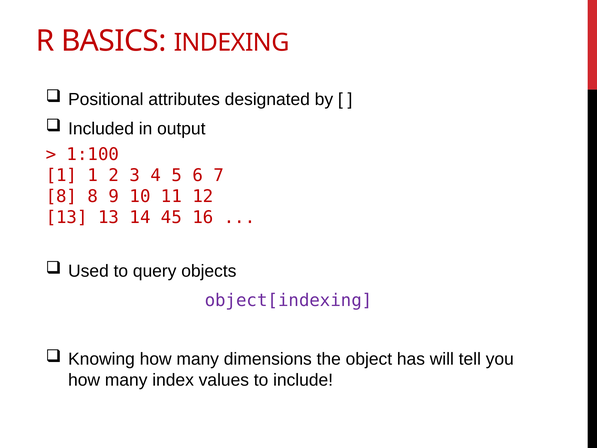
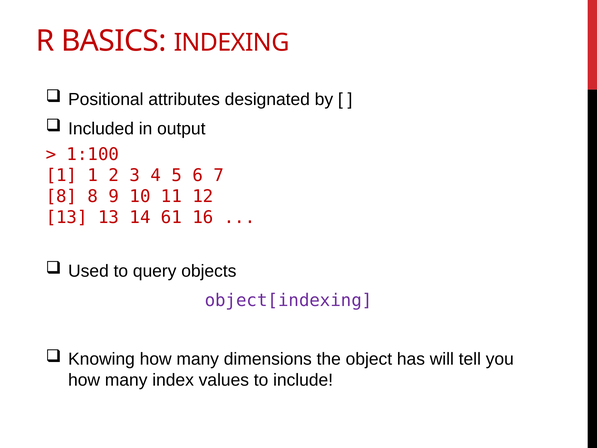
45: 45 -> 61 (171, 217)
